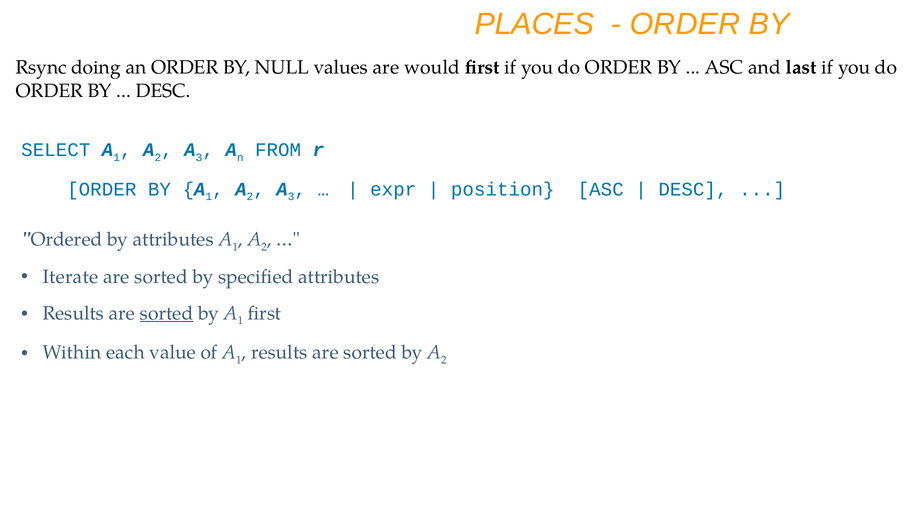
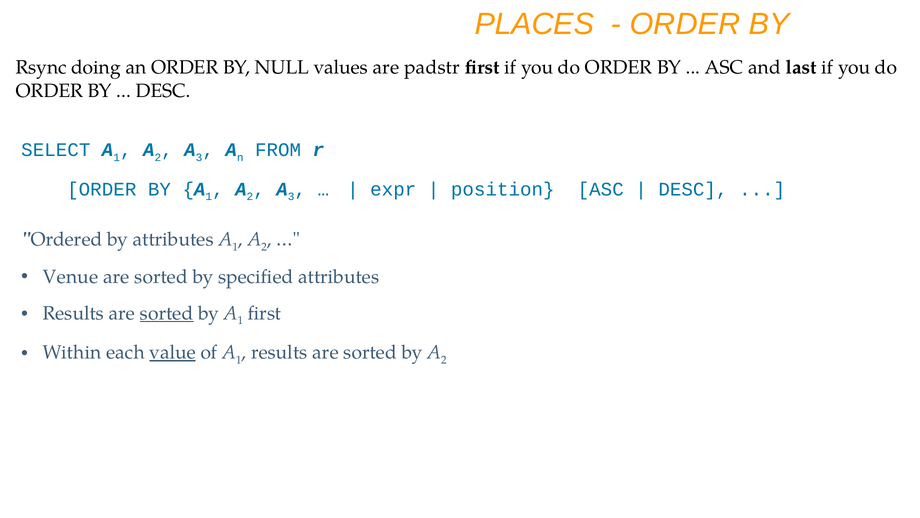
would: would -> padstr (432, 68)
Iterate: Iterate -> Venue (71, 277)
value underline: none -> present (173, 352)
